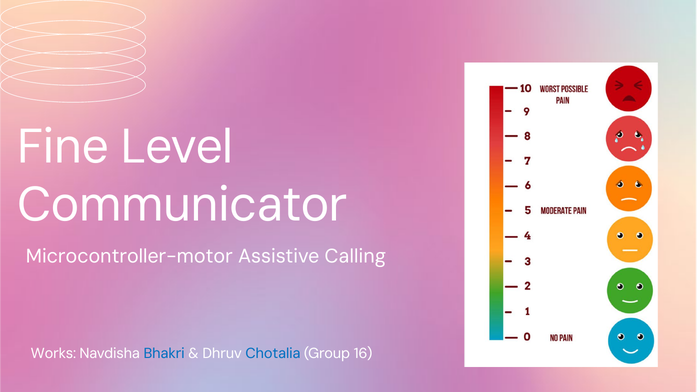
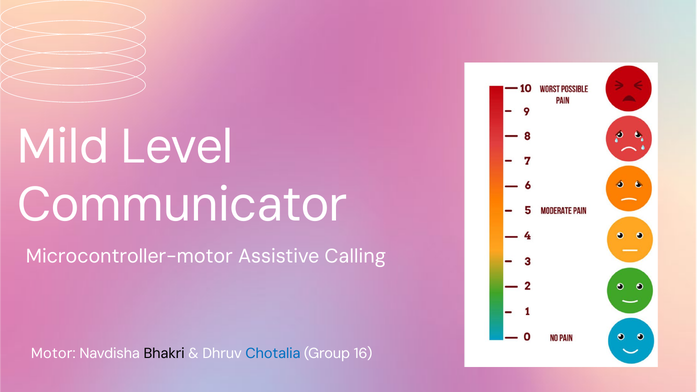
Fine: Fine -> Mild (63, 147)
Works: Works -> Motor (53, 353)
Bhakri colour: blue -> black (164, 353)
